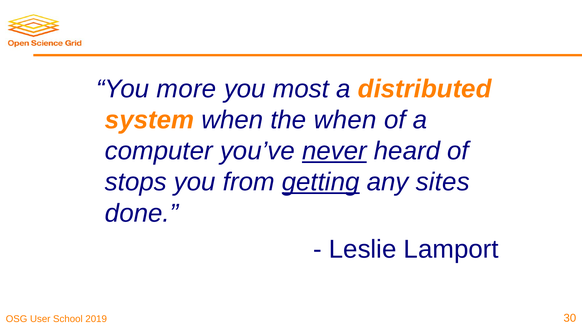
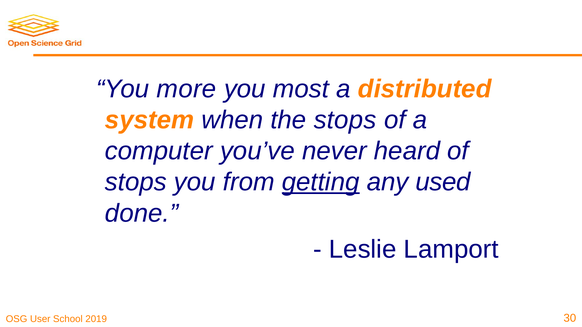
the when: when -> stops (345, 120)
never underline: present -> none (334, 151)
sites: sites -> used (443, 182)
